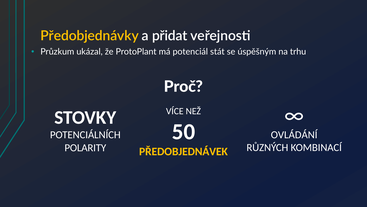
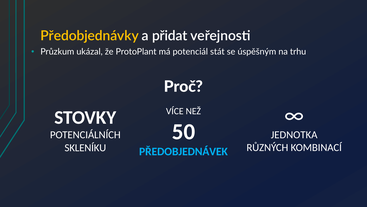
OVLÁDÁNÍ: OVLÁDÁNÍ -> JEDNOTKA (294, 134)
POLARITY: POLARITY -> SKLENÍKU (85, 147)
PŘEDOBJEDNÁVEK colour: yellow -> light blue (183, 151)
